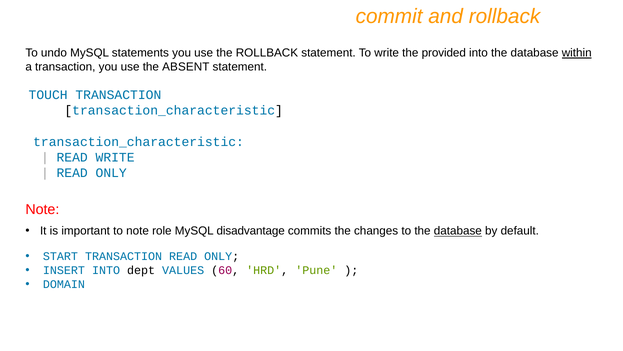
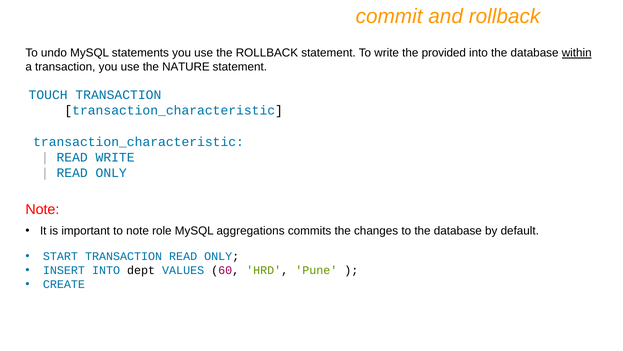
ABSENT: ABSENT -> NATURE (186, 67)
disadvantage: disadvantage -> aggregations (251, 231)
database underline: present -> none (458, 231)
DOMAIN: DOMAIN -> CREATE (64, 284)
